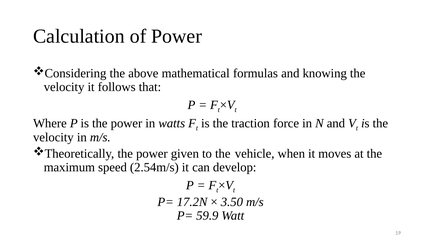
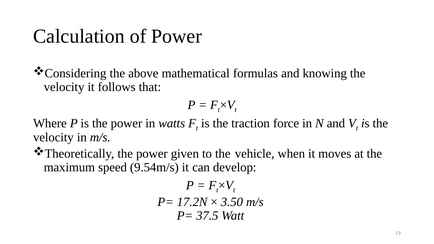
2.54m/s: 2.54m/s -> 9.54m/s (154, 167)
59.9: 59.9 -> 37.5 (207, 216)
